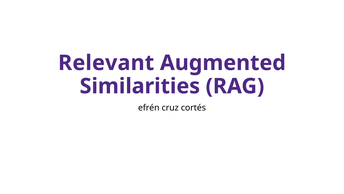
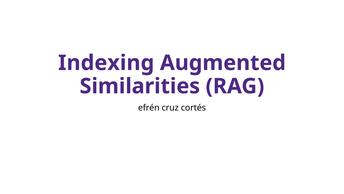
Relevant: Relevant -> Indexing (106, 63)
